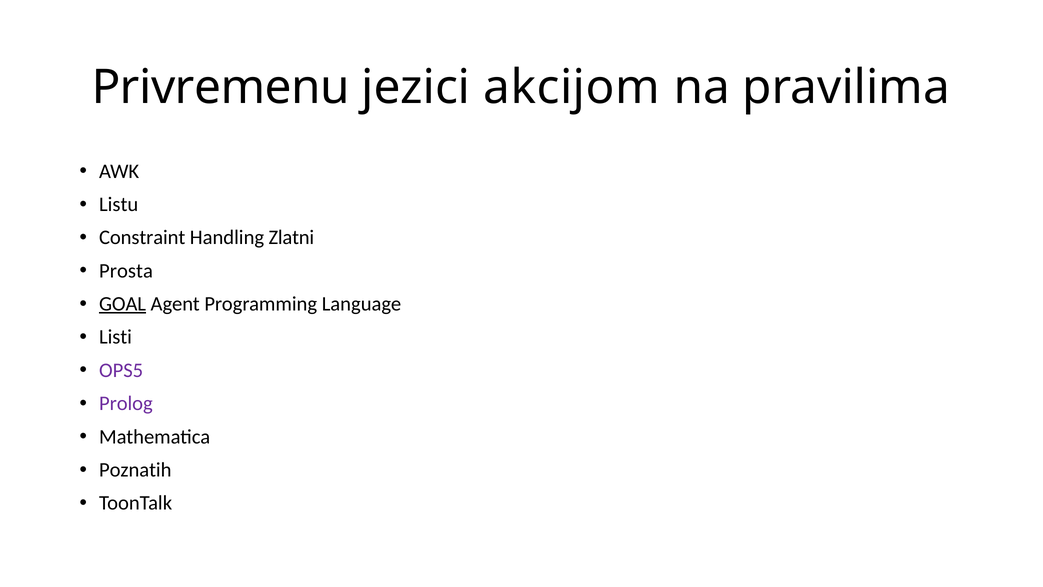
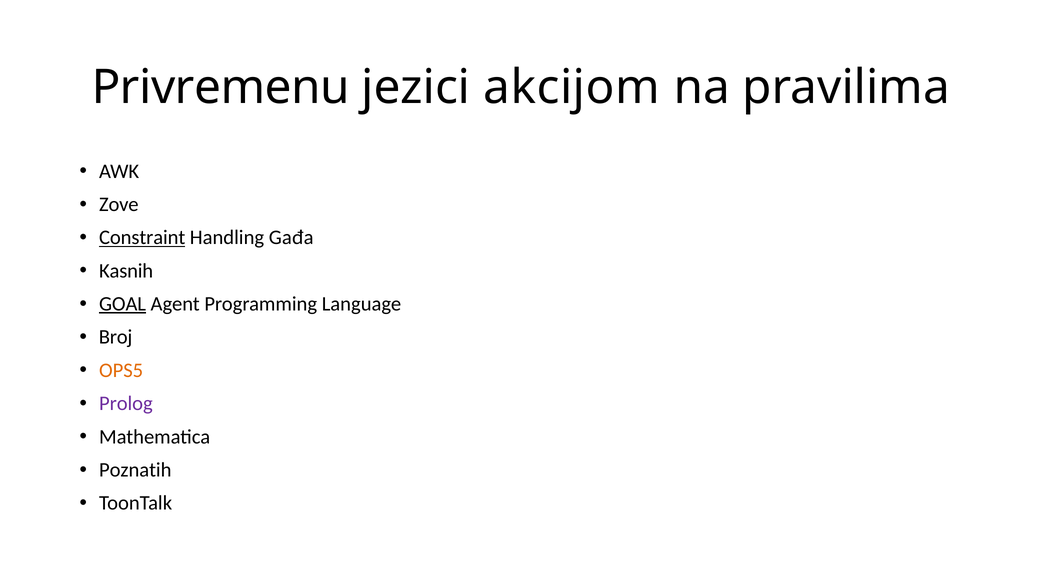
Listu: Listu -> Zove (119, 204)
Constraint underline: none -> present (142, 237)
Zlatni: Zlatni -> Gađa (291, 237)
Prosta: Prosta -> Kasnih (126, 271)
Listi: Listi -> Broj (116, 337)
OPS5 colour: purple -> orange (121, 370)
